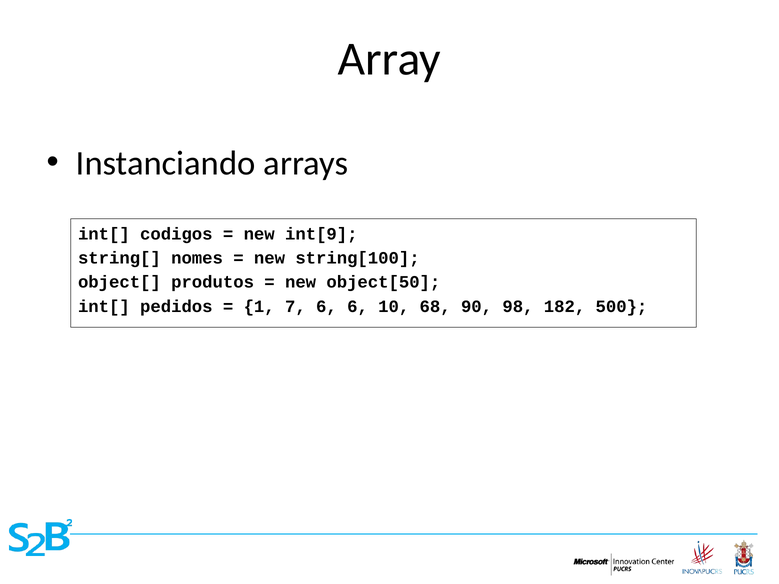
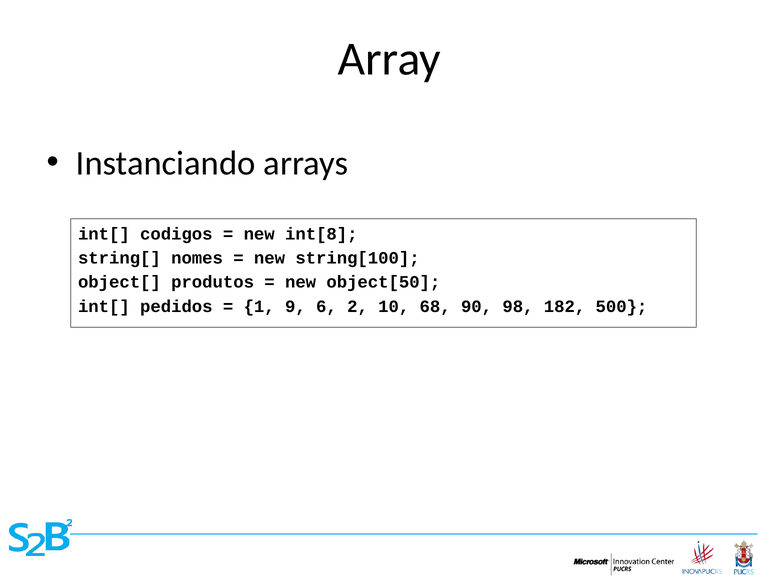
int[9: int[9 -> int[8 (321, 234)
7: 7 -> 9 (295, 307)
6 6: 6 -> 2 (358, 307)
